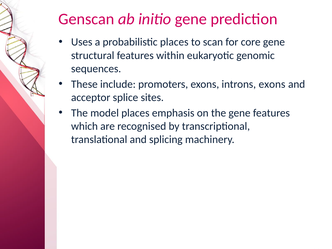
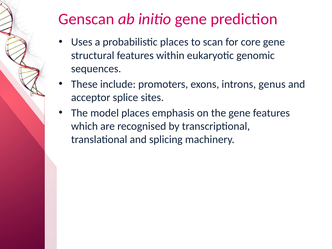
introns exons: exons -> genus (272, 84)
